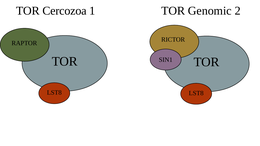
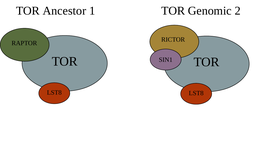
Cercozoa: Cercozoa -> Ancestor (64, 11)
